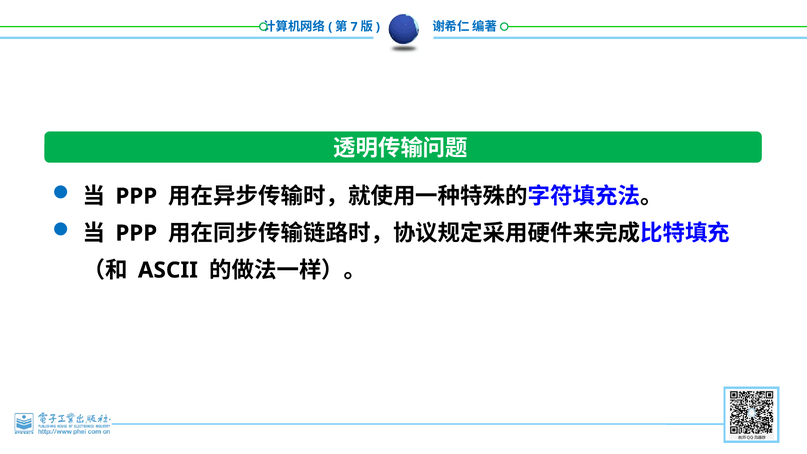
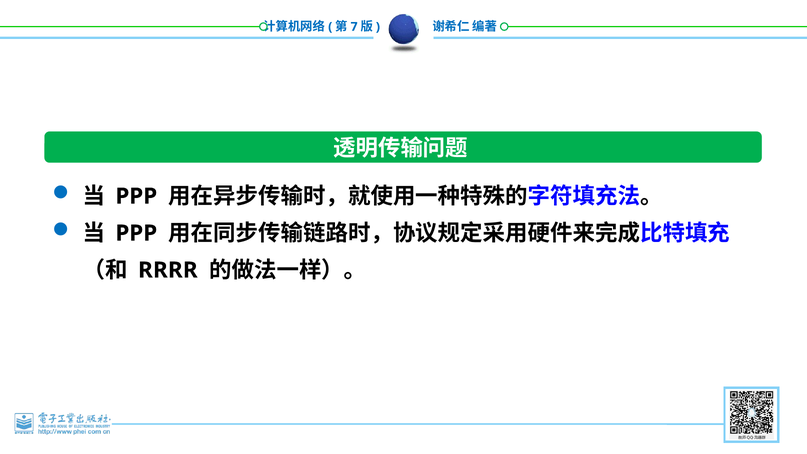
ASCII: ASCII -> RRRR (168, 270)
